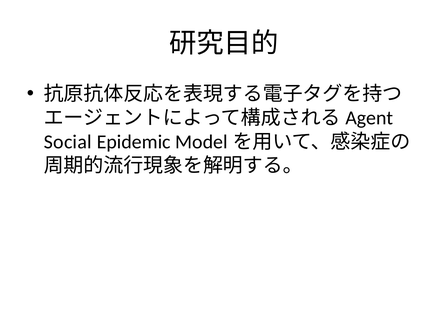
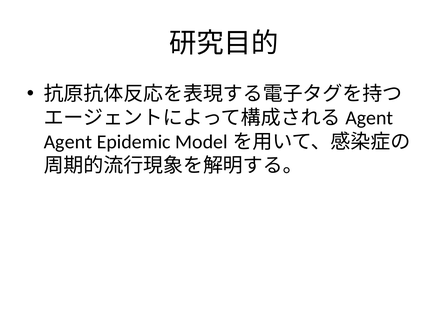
Social: Social -> Agent (68, 142)
